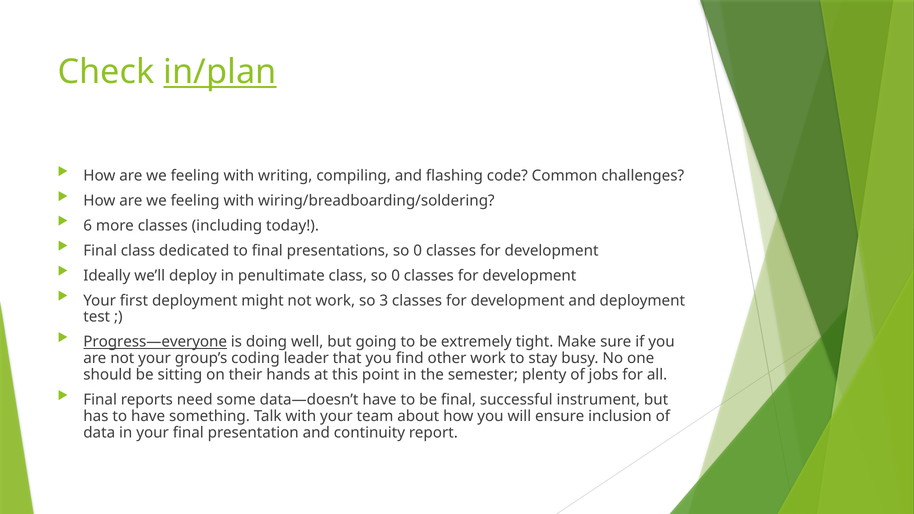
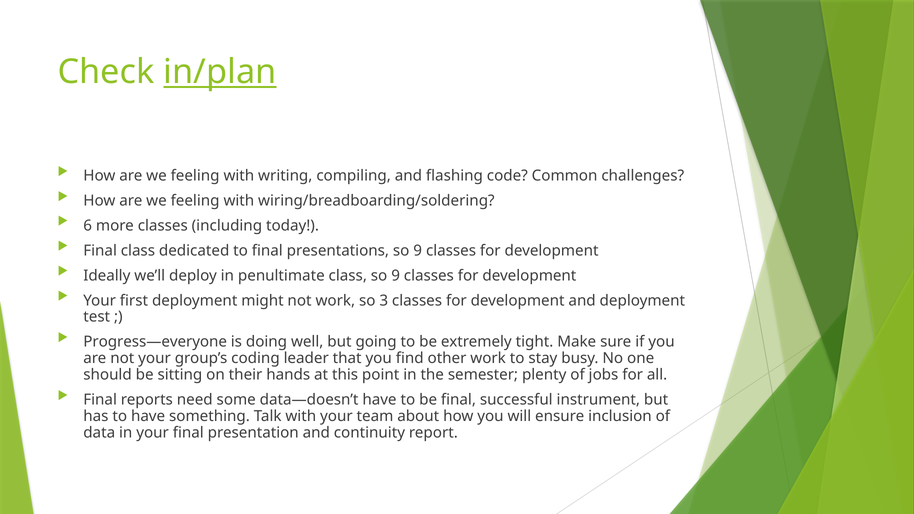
presentations so 0: 0 -> 9 (418, 251)
class so 0: 0 -> 9 (396, 276)
Progress—everyone underline: present -> none (155, 342)
